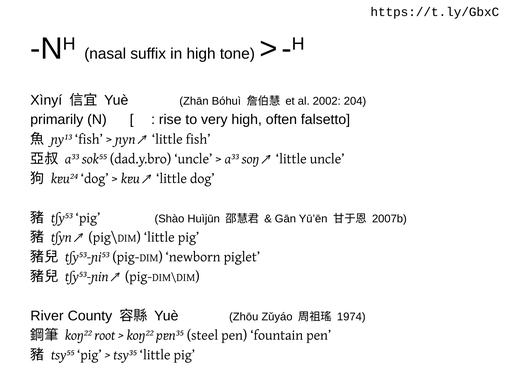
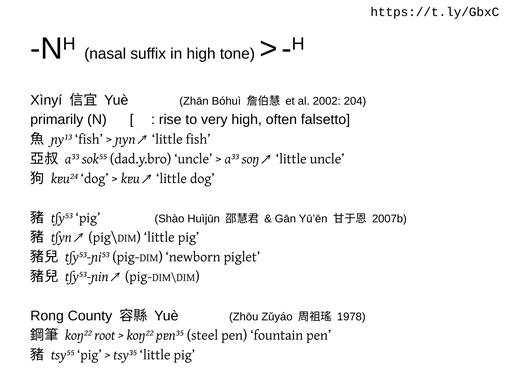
River: River -> Rong (47, 316)
1974: 1974 -> 1978 (351, 317)
